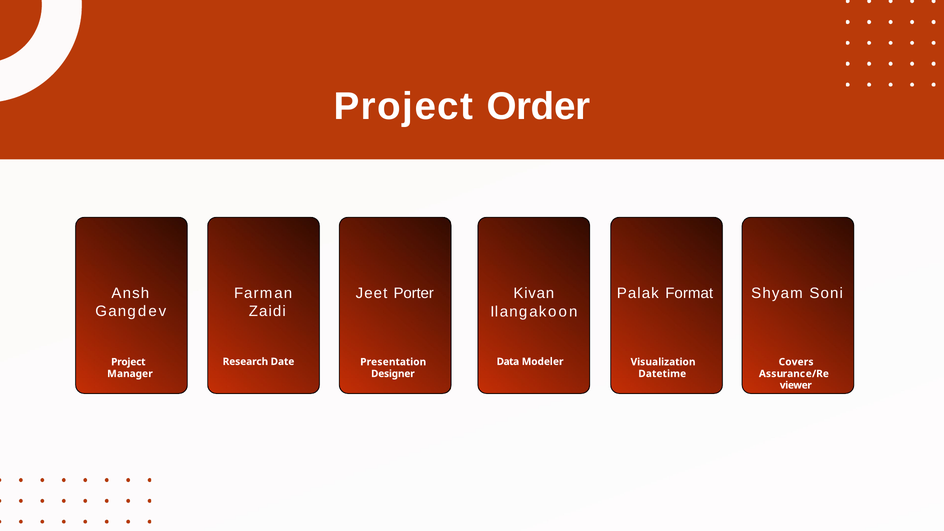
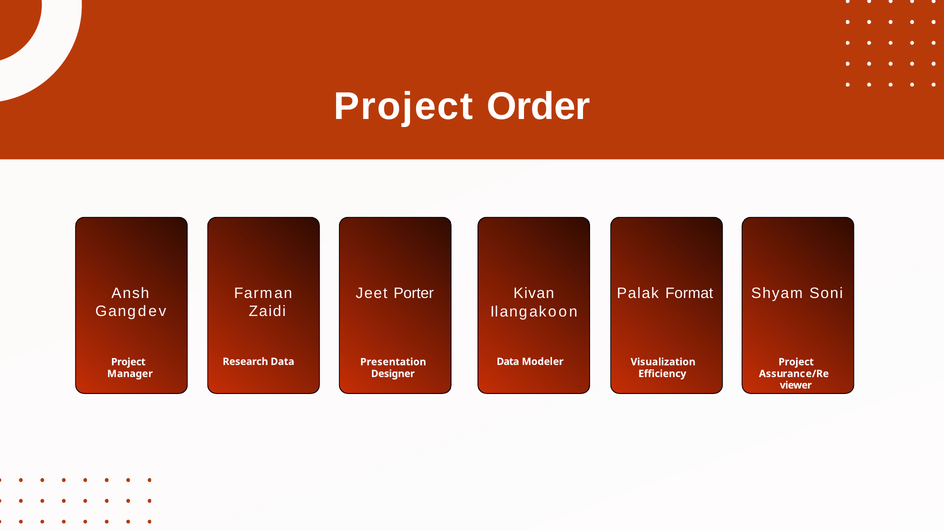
Research Date: Date -> Data (282, 362)
Covers: Covers -> Project (796, 362)
Datetime: Datetime -> Efficiency (662, 374)
